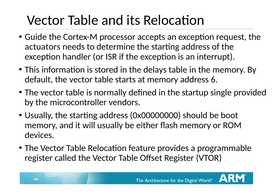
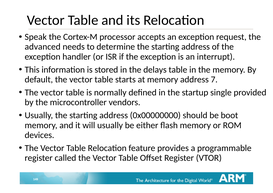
Guide: Guide -> Speak (36, 37)
actuators: actuators -> advanced (43, 47)
6: 6 -> 7 (214, 79)
